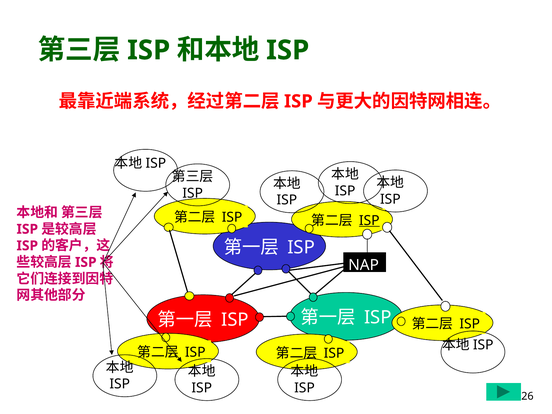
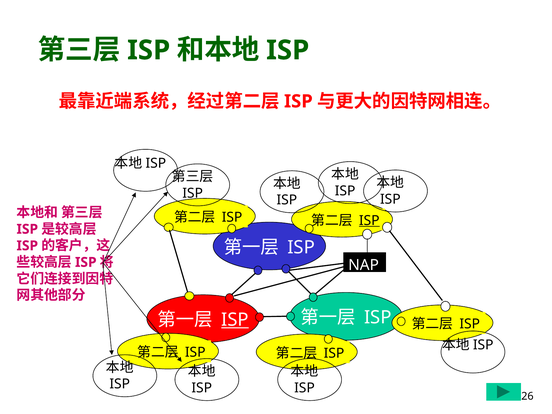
ISP underline: none -> present (235, 320)
